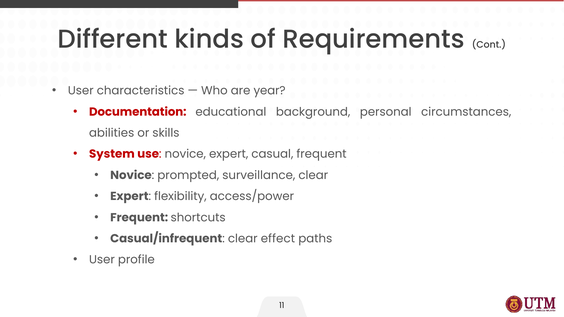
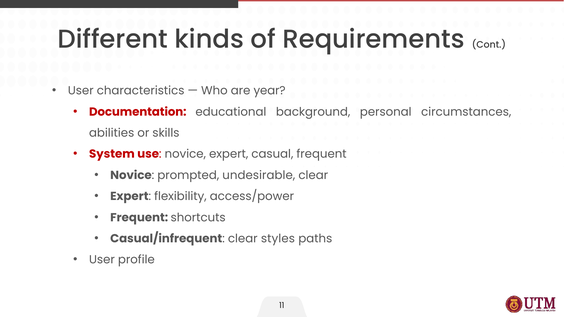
surveillance: surveillance -> undesirable (259, 175)
effect: effect -> styles (278, 239)
